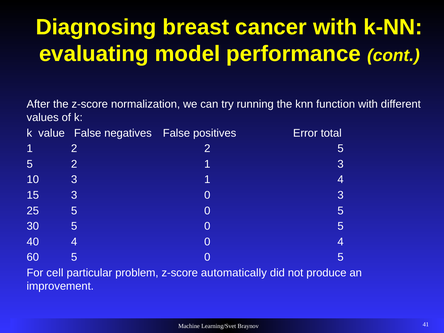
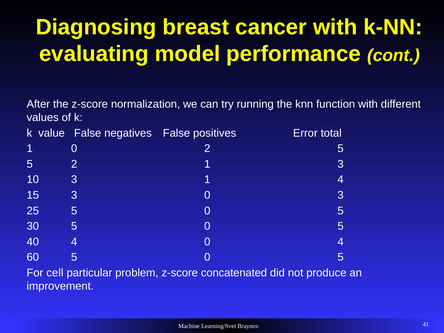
1 2: 2 -> 0 (74, 149)
automatically: automatically -> concatenated (234, 273)
